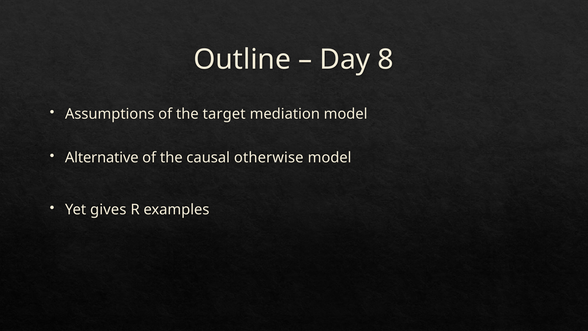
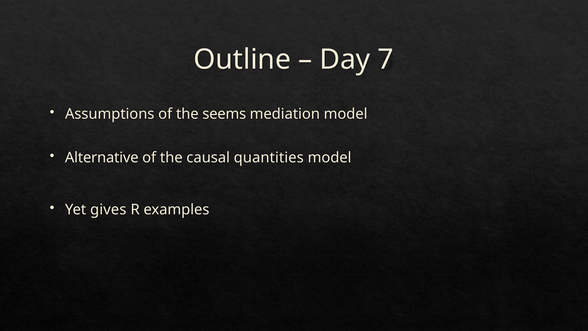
8: 8 -> 7 (386, 60)
target: target -> seems (224, 114)
otherwise: otherwise -> quantities (269, 158)
